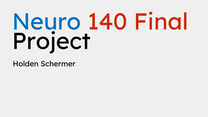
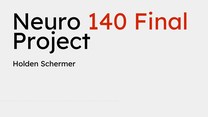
Neuro colour: blue -> black (47, 22)
